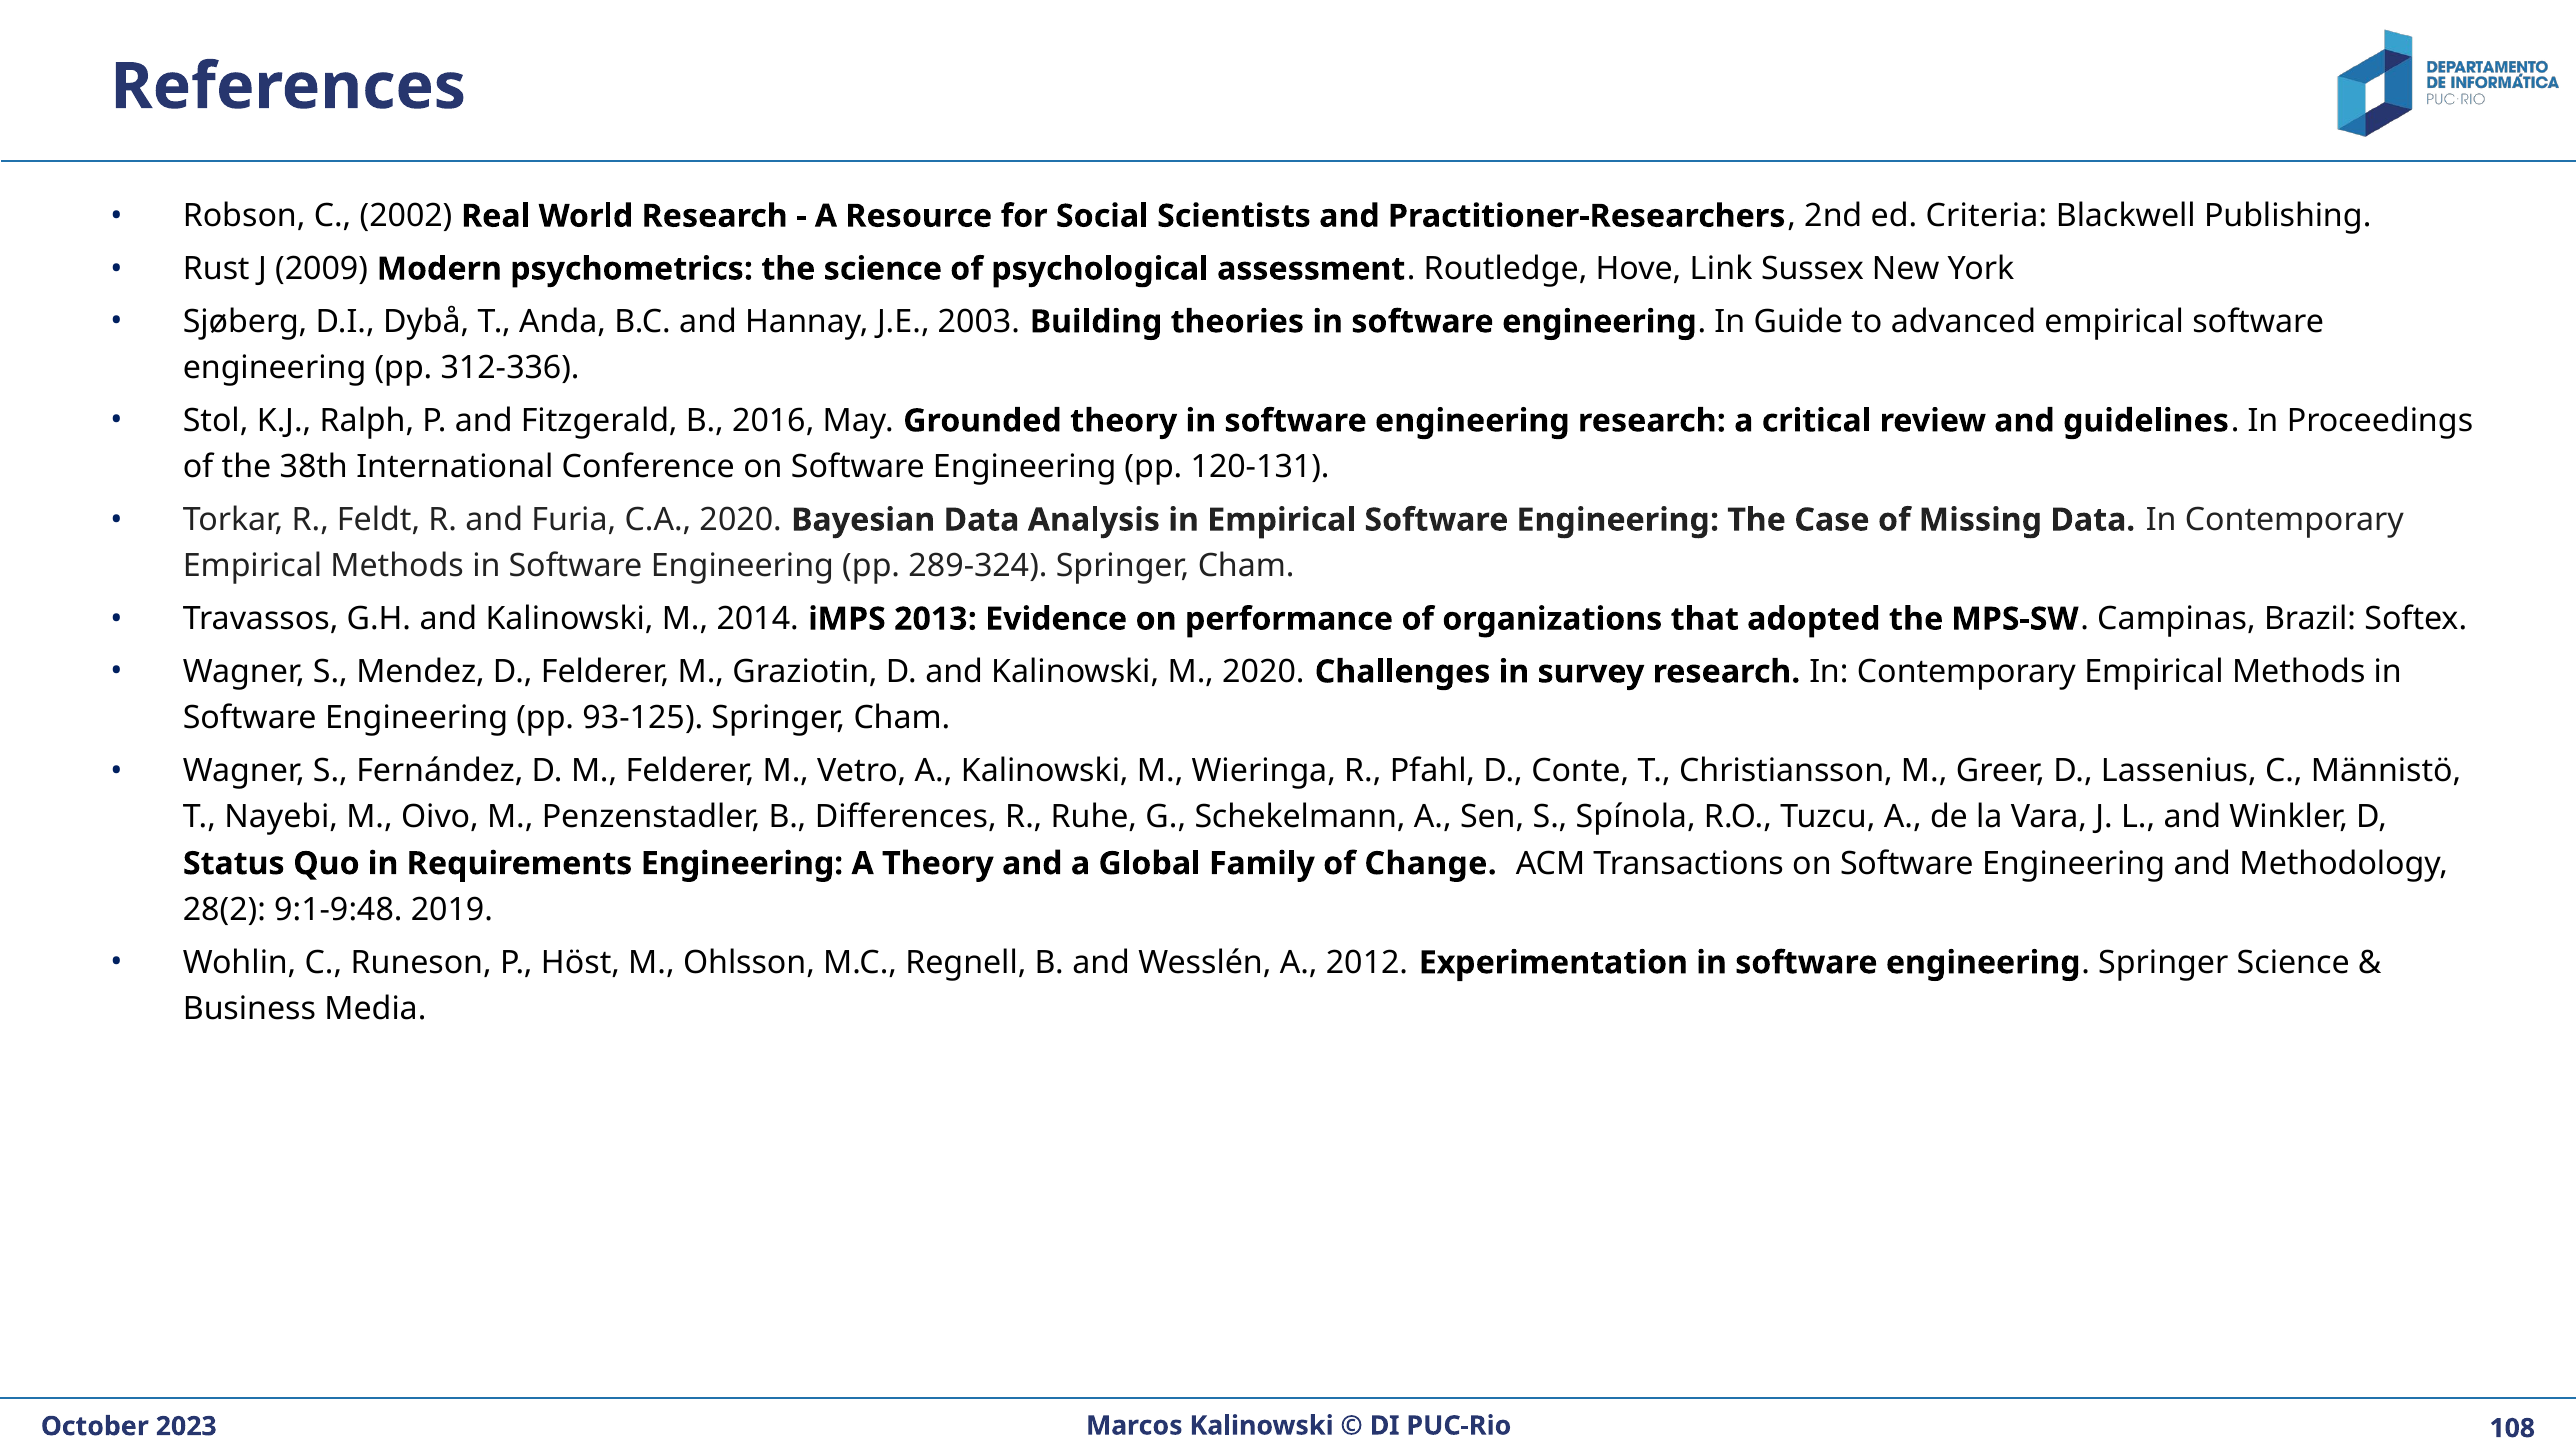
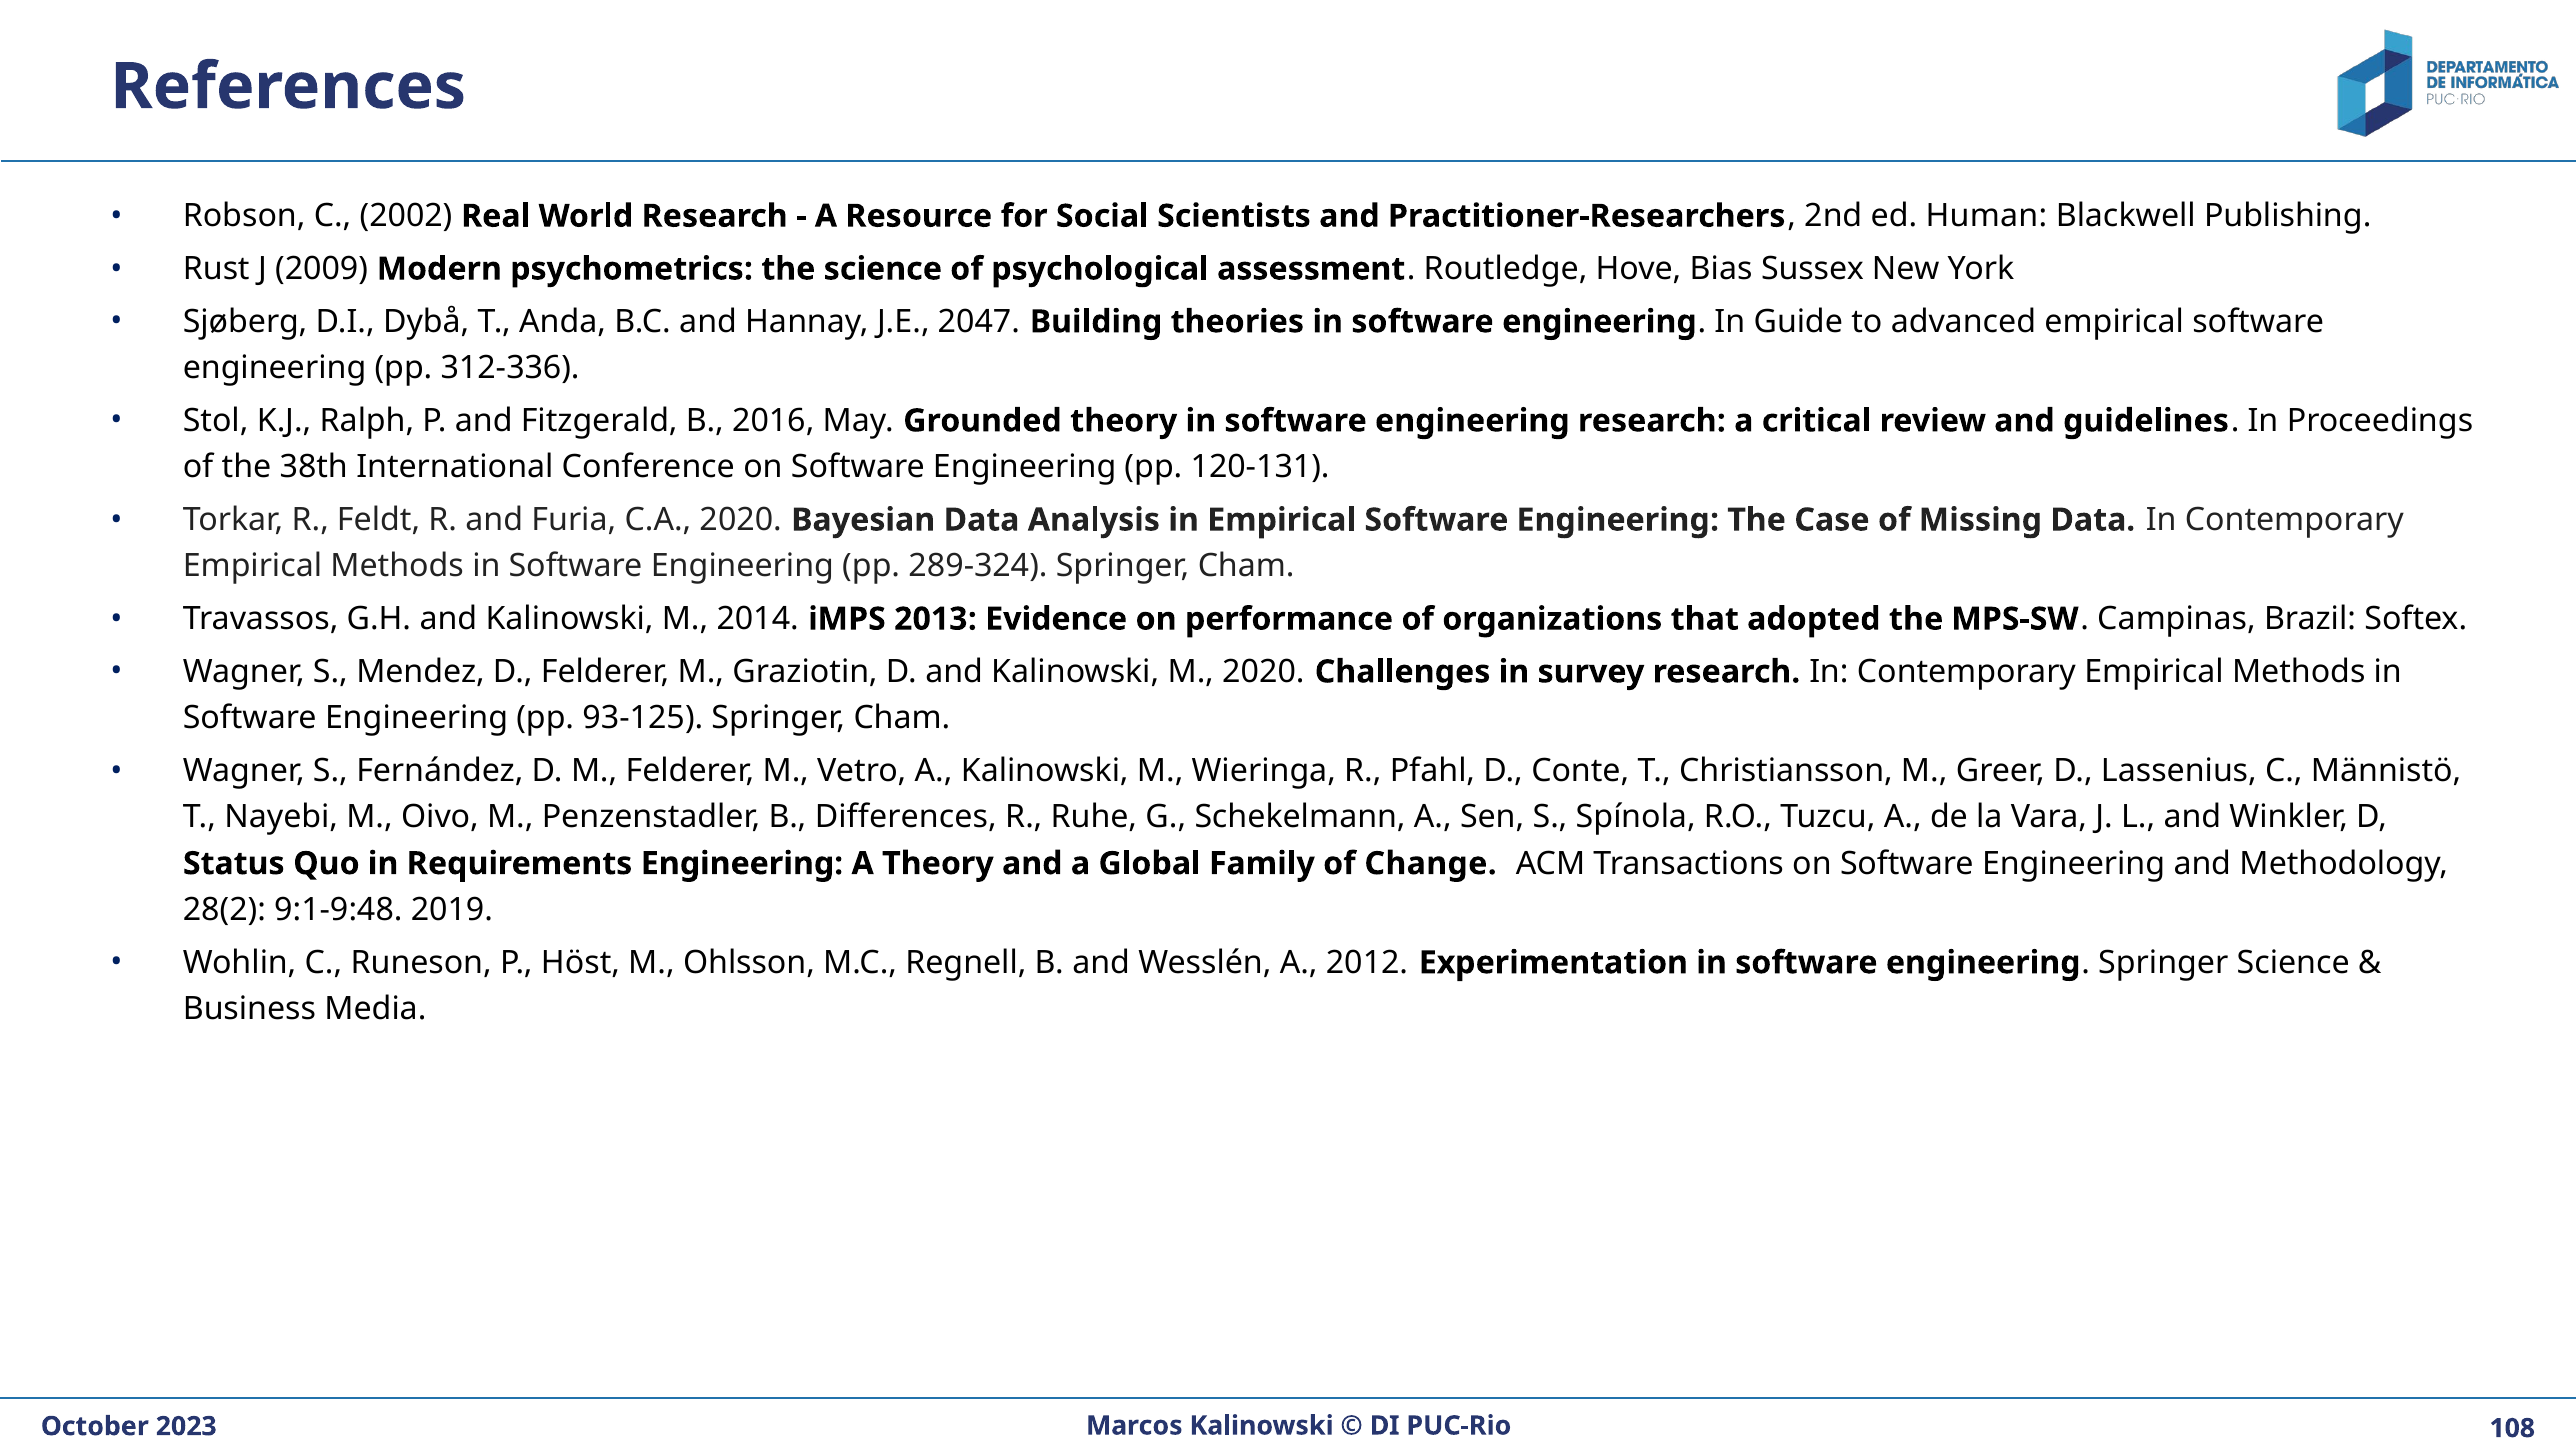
Criteria: Criteria -> Human (1986, 216)
Link: Link -> Bias (1721, 269)
2003: 2003 -> 2047 (979, 322)
